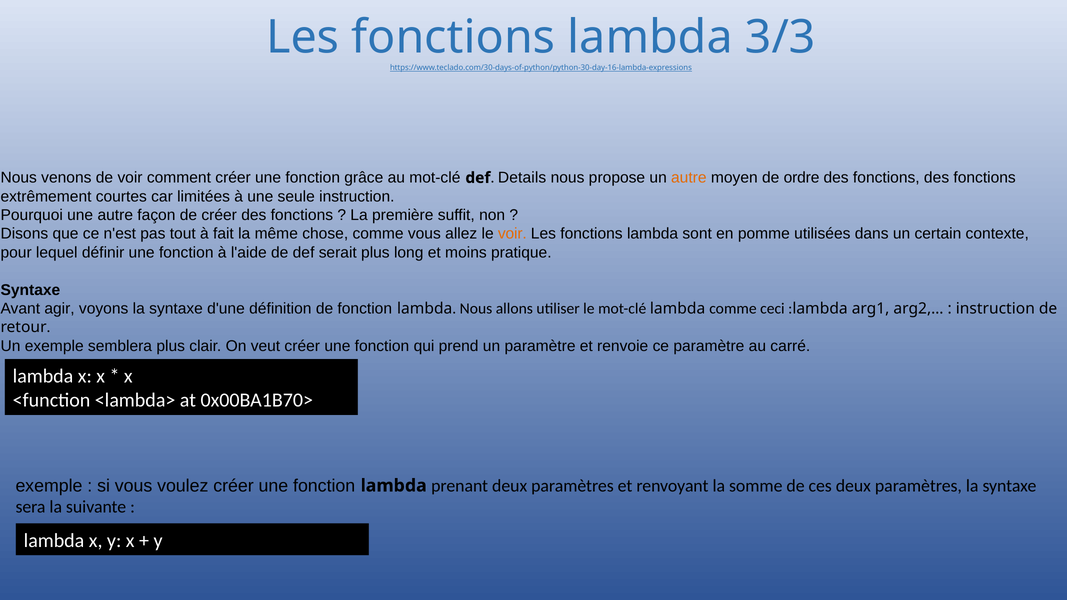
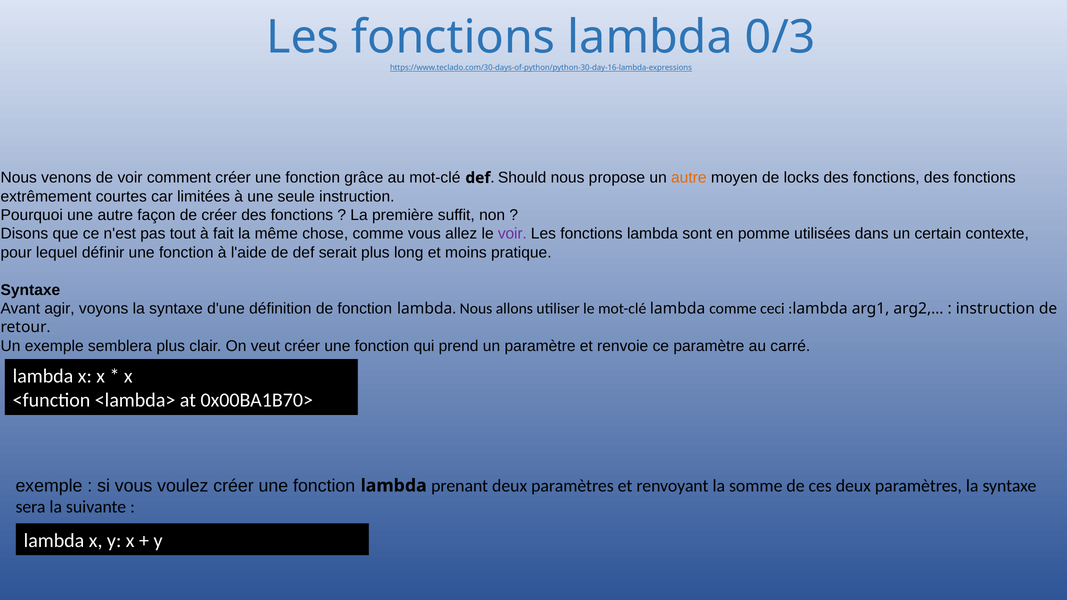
3/3: 3/3 -> 0/3 (780, 37)
Details: Details -> Should (522, 178)
ordre: ordre -> locks (801, 178)
voir colour: orange -> purple (512, 234)
